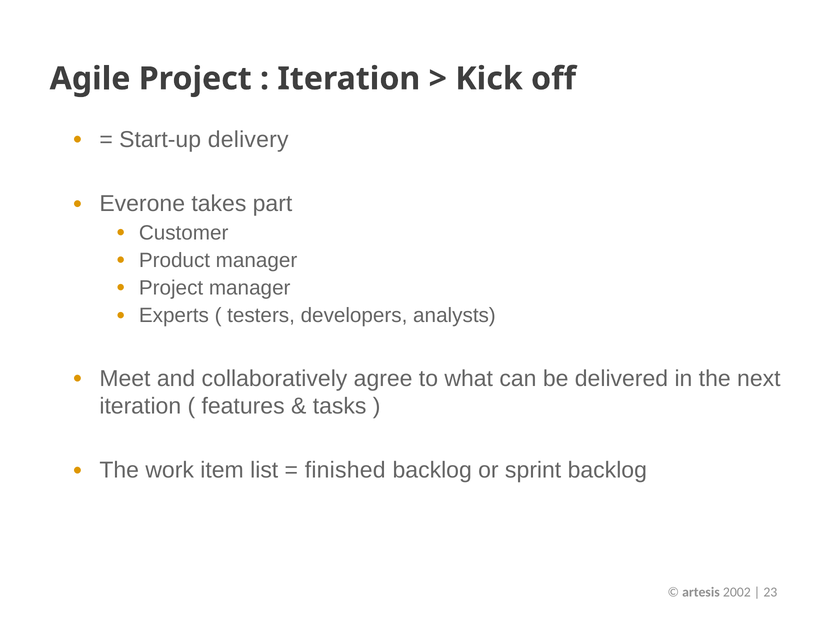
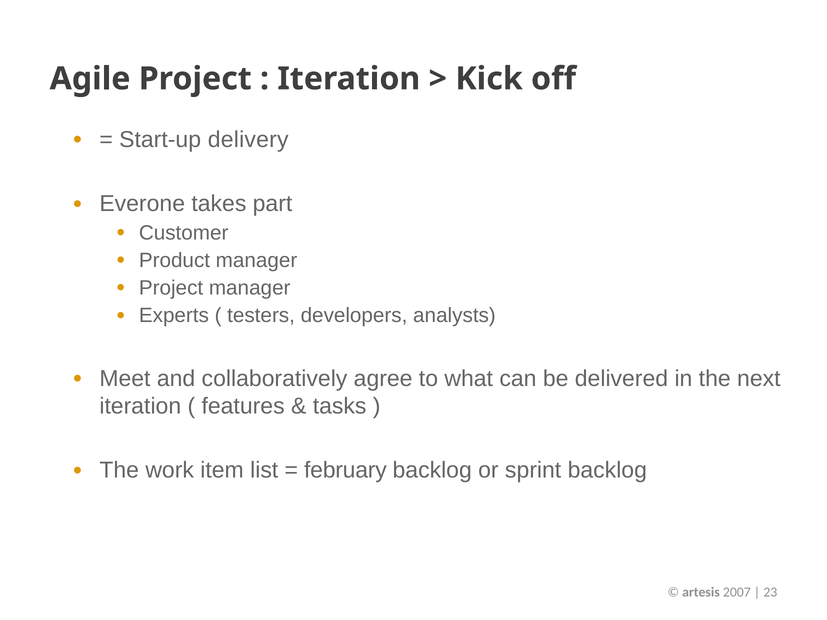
finished: finished -> february (345, 471)
2002: 2002 -> 2007 (737, 592)
